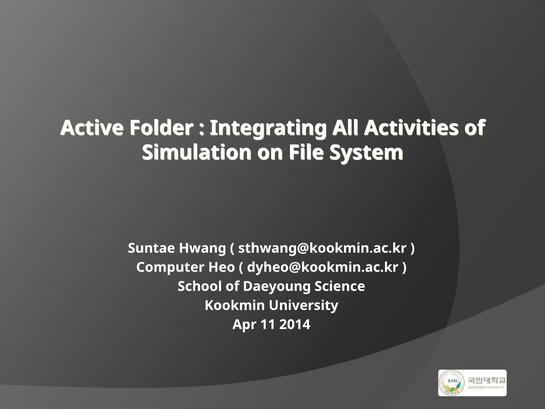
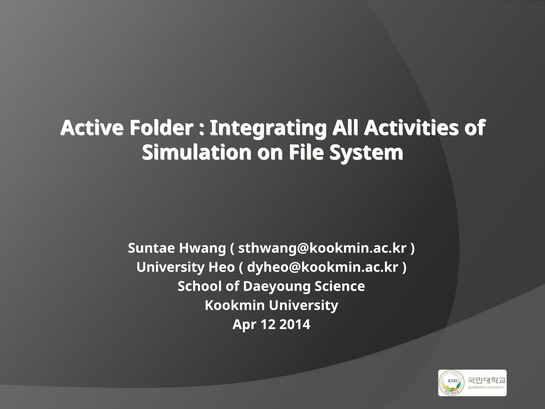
Computer: Computer -> University (170, 267)
11: 11 -> 12 (268, 324)
